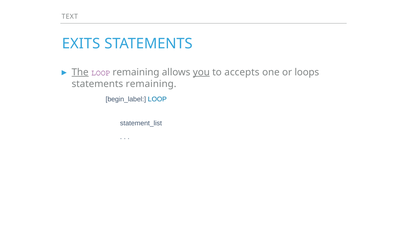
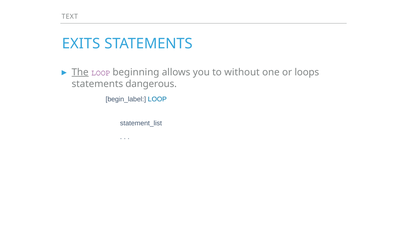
LOOP remaining: remaining -> beginning (136, 72)
you underline: present -> none (201, 72)
accepts: accepts -> without (242, 72)
statements remaining: remaining -> dangerous (151, 84)
